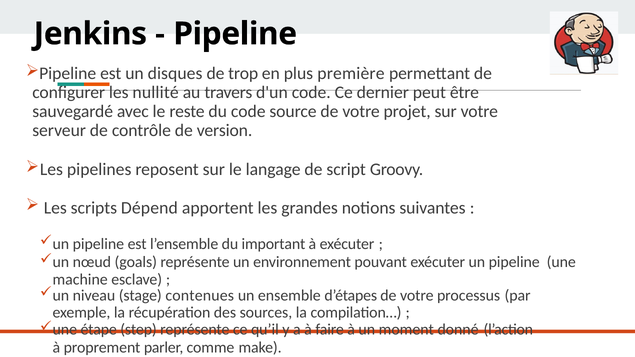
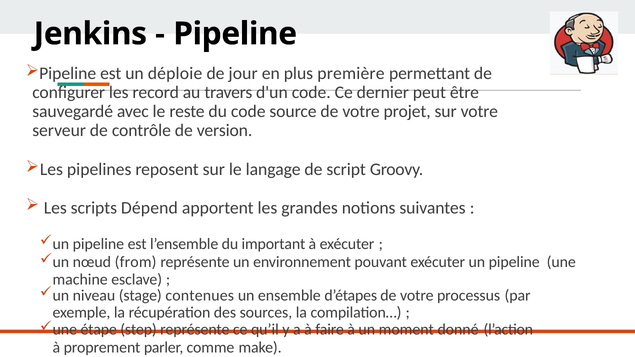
disques: disques -> déploie (175, 73)
trop: trop -> jour (243, 73)
nullité: nullité -> record (156, 92)
goals: goals -> from (136, 262)
